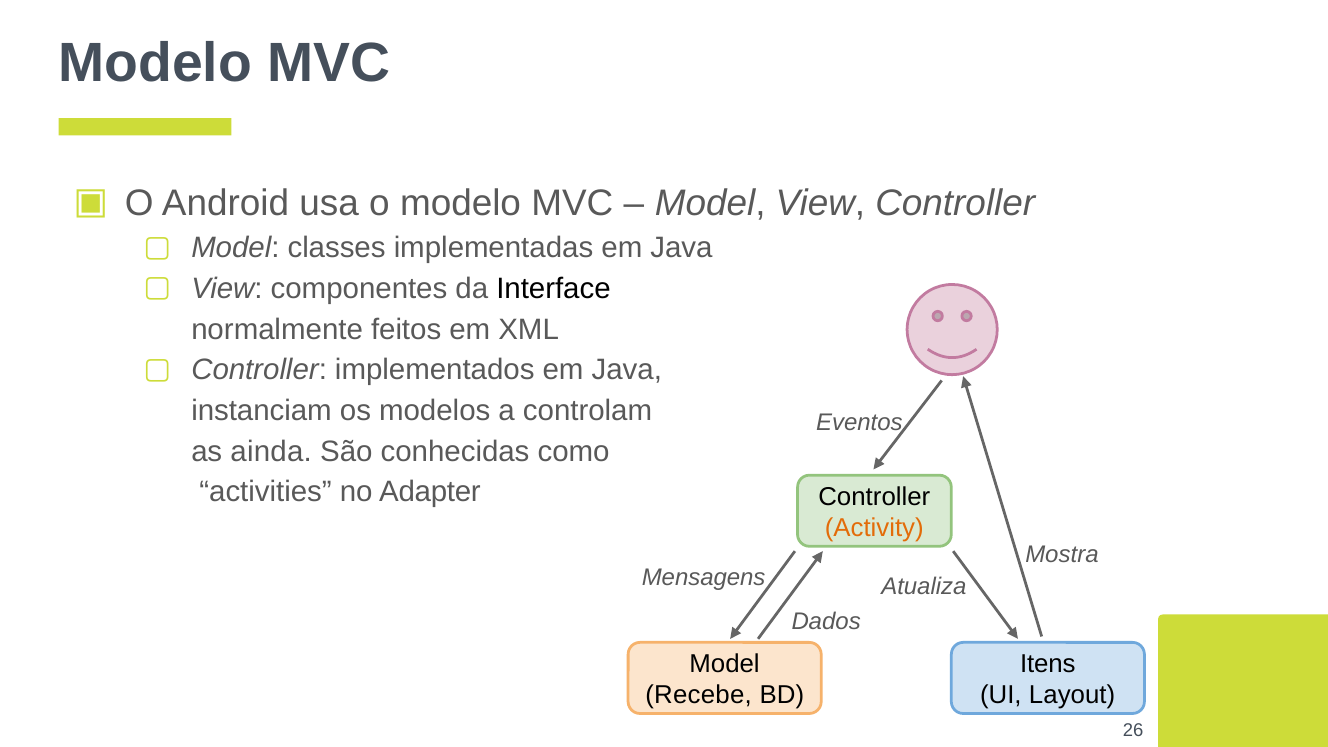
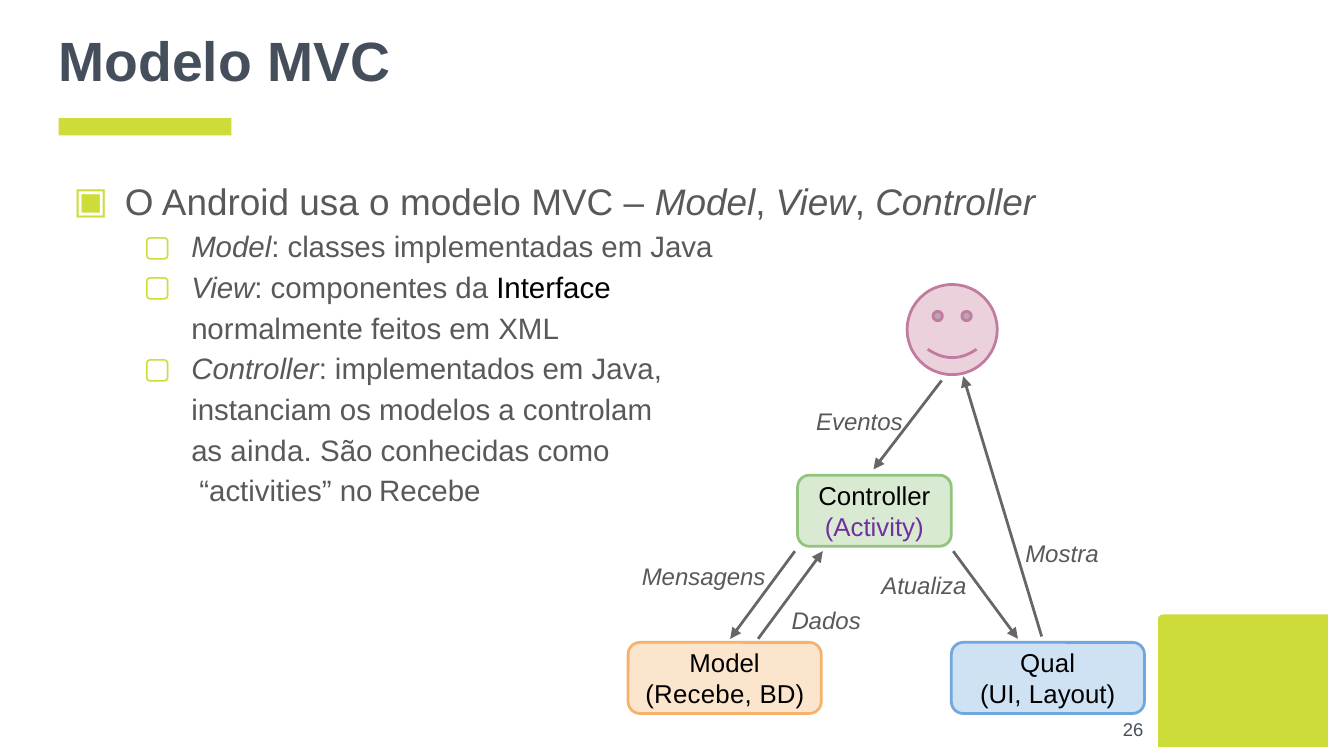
no Adapter: Adapter -> Recebe (430, 492)
Activity colour: orange -> purple (874, 528)
Itens: Itens -> Qual (1048, 664)
